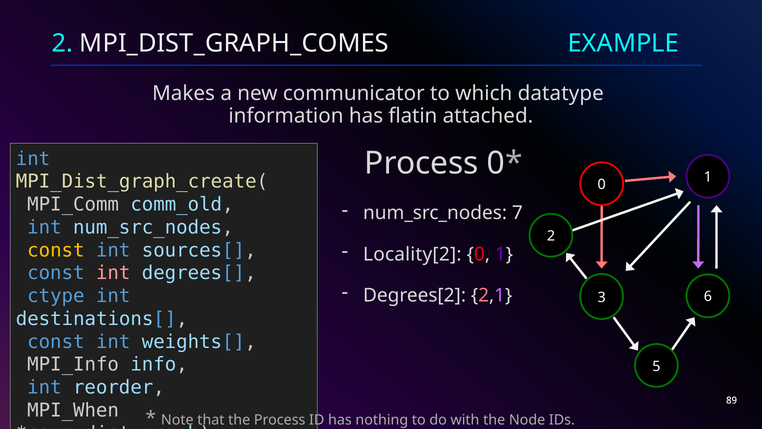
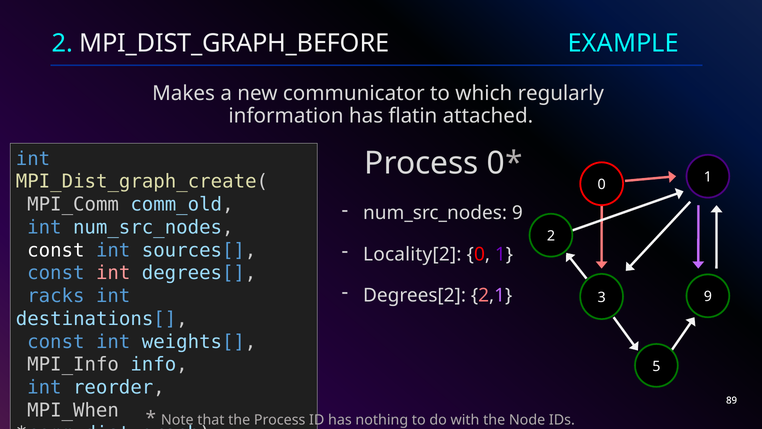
MPI_DIST_GRAPH_COMES: MPI_DIST_GRAPH_COMES -> MPI_DIST_GRAPH_BEFORE (234, 44)
datatype: datatype -> regularly (561, 94)
num_src_nodes 7: 7 -> 9 (517, 213)
const colour: yellow -> white (56, 250)
ctype: ctype -> racks (56, 296)
3 6: 6 -> 9 (708, 297)
